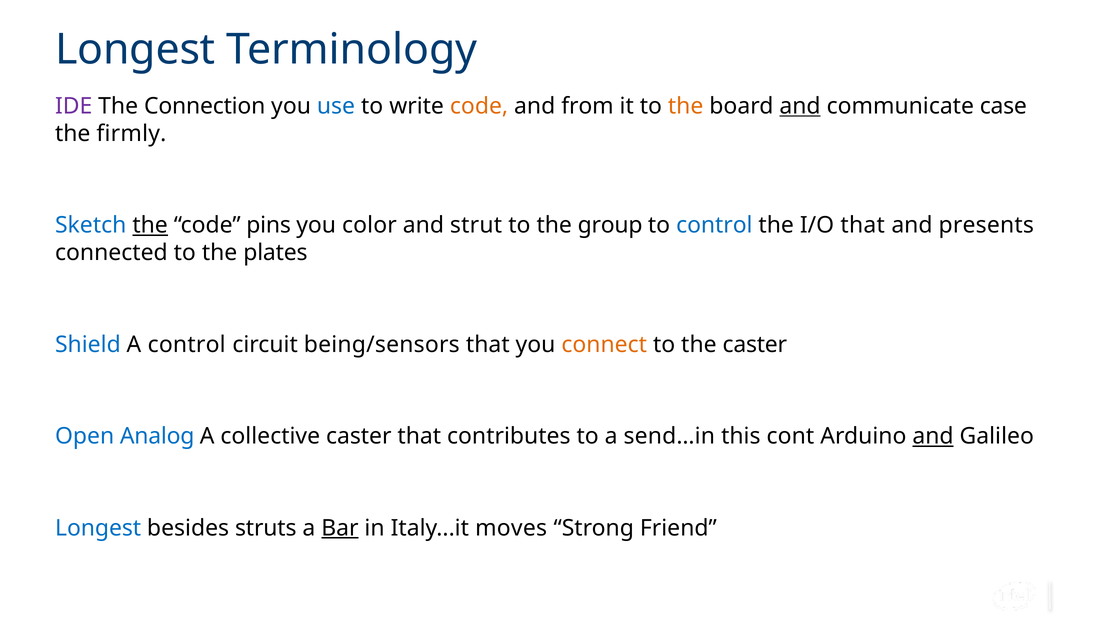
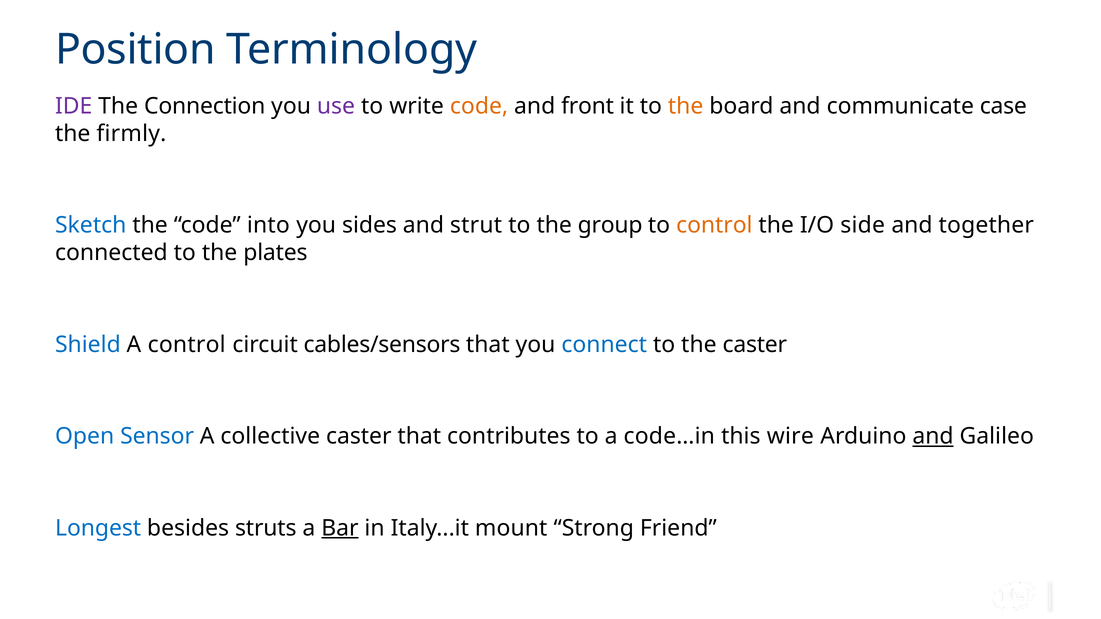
Longest: Longest -> Position (135, 50)
use colour: blue -> purple (336, 106)
from: from -> front (588, 106)
and underline: present -> none (800, 106)
the underline: present -> none (150, 225)
pins: pins -> into (268, 225)
color: color -> sides (370, 225)
control colour: blue -> orange (714, 225)
I/O that: that -> side (863, 225)
presents: presents -> together (986, 225)
being/sensors: being/sensors -> cables/sensors (382, 345)
connect colour: orange -> blue (604, 345)
Analog: Analog -> Sensor (157, 437)
send…in: send…in -> code…in (669, 437)
cont: cont -> wire (790, 437)
moves: moves -> mount (511, 528)
